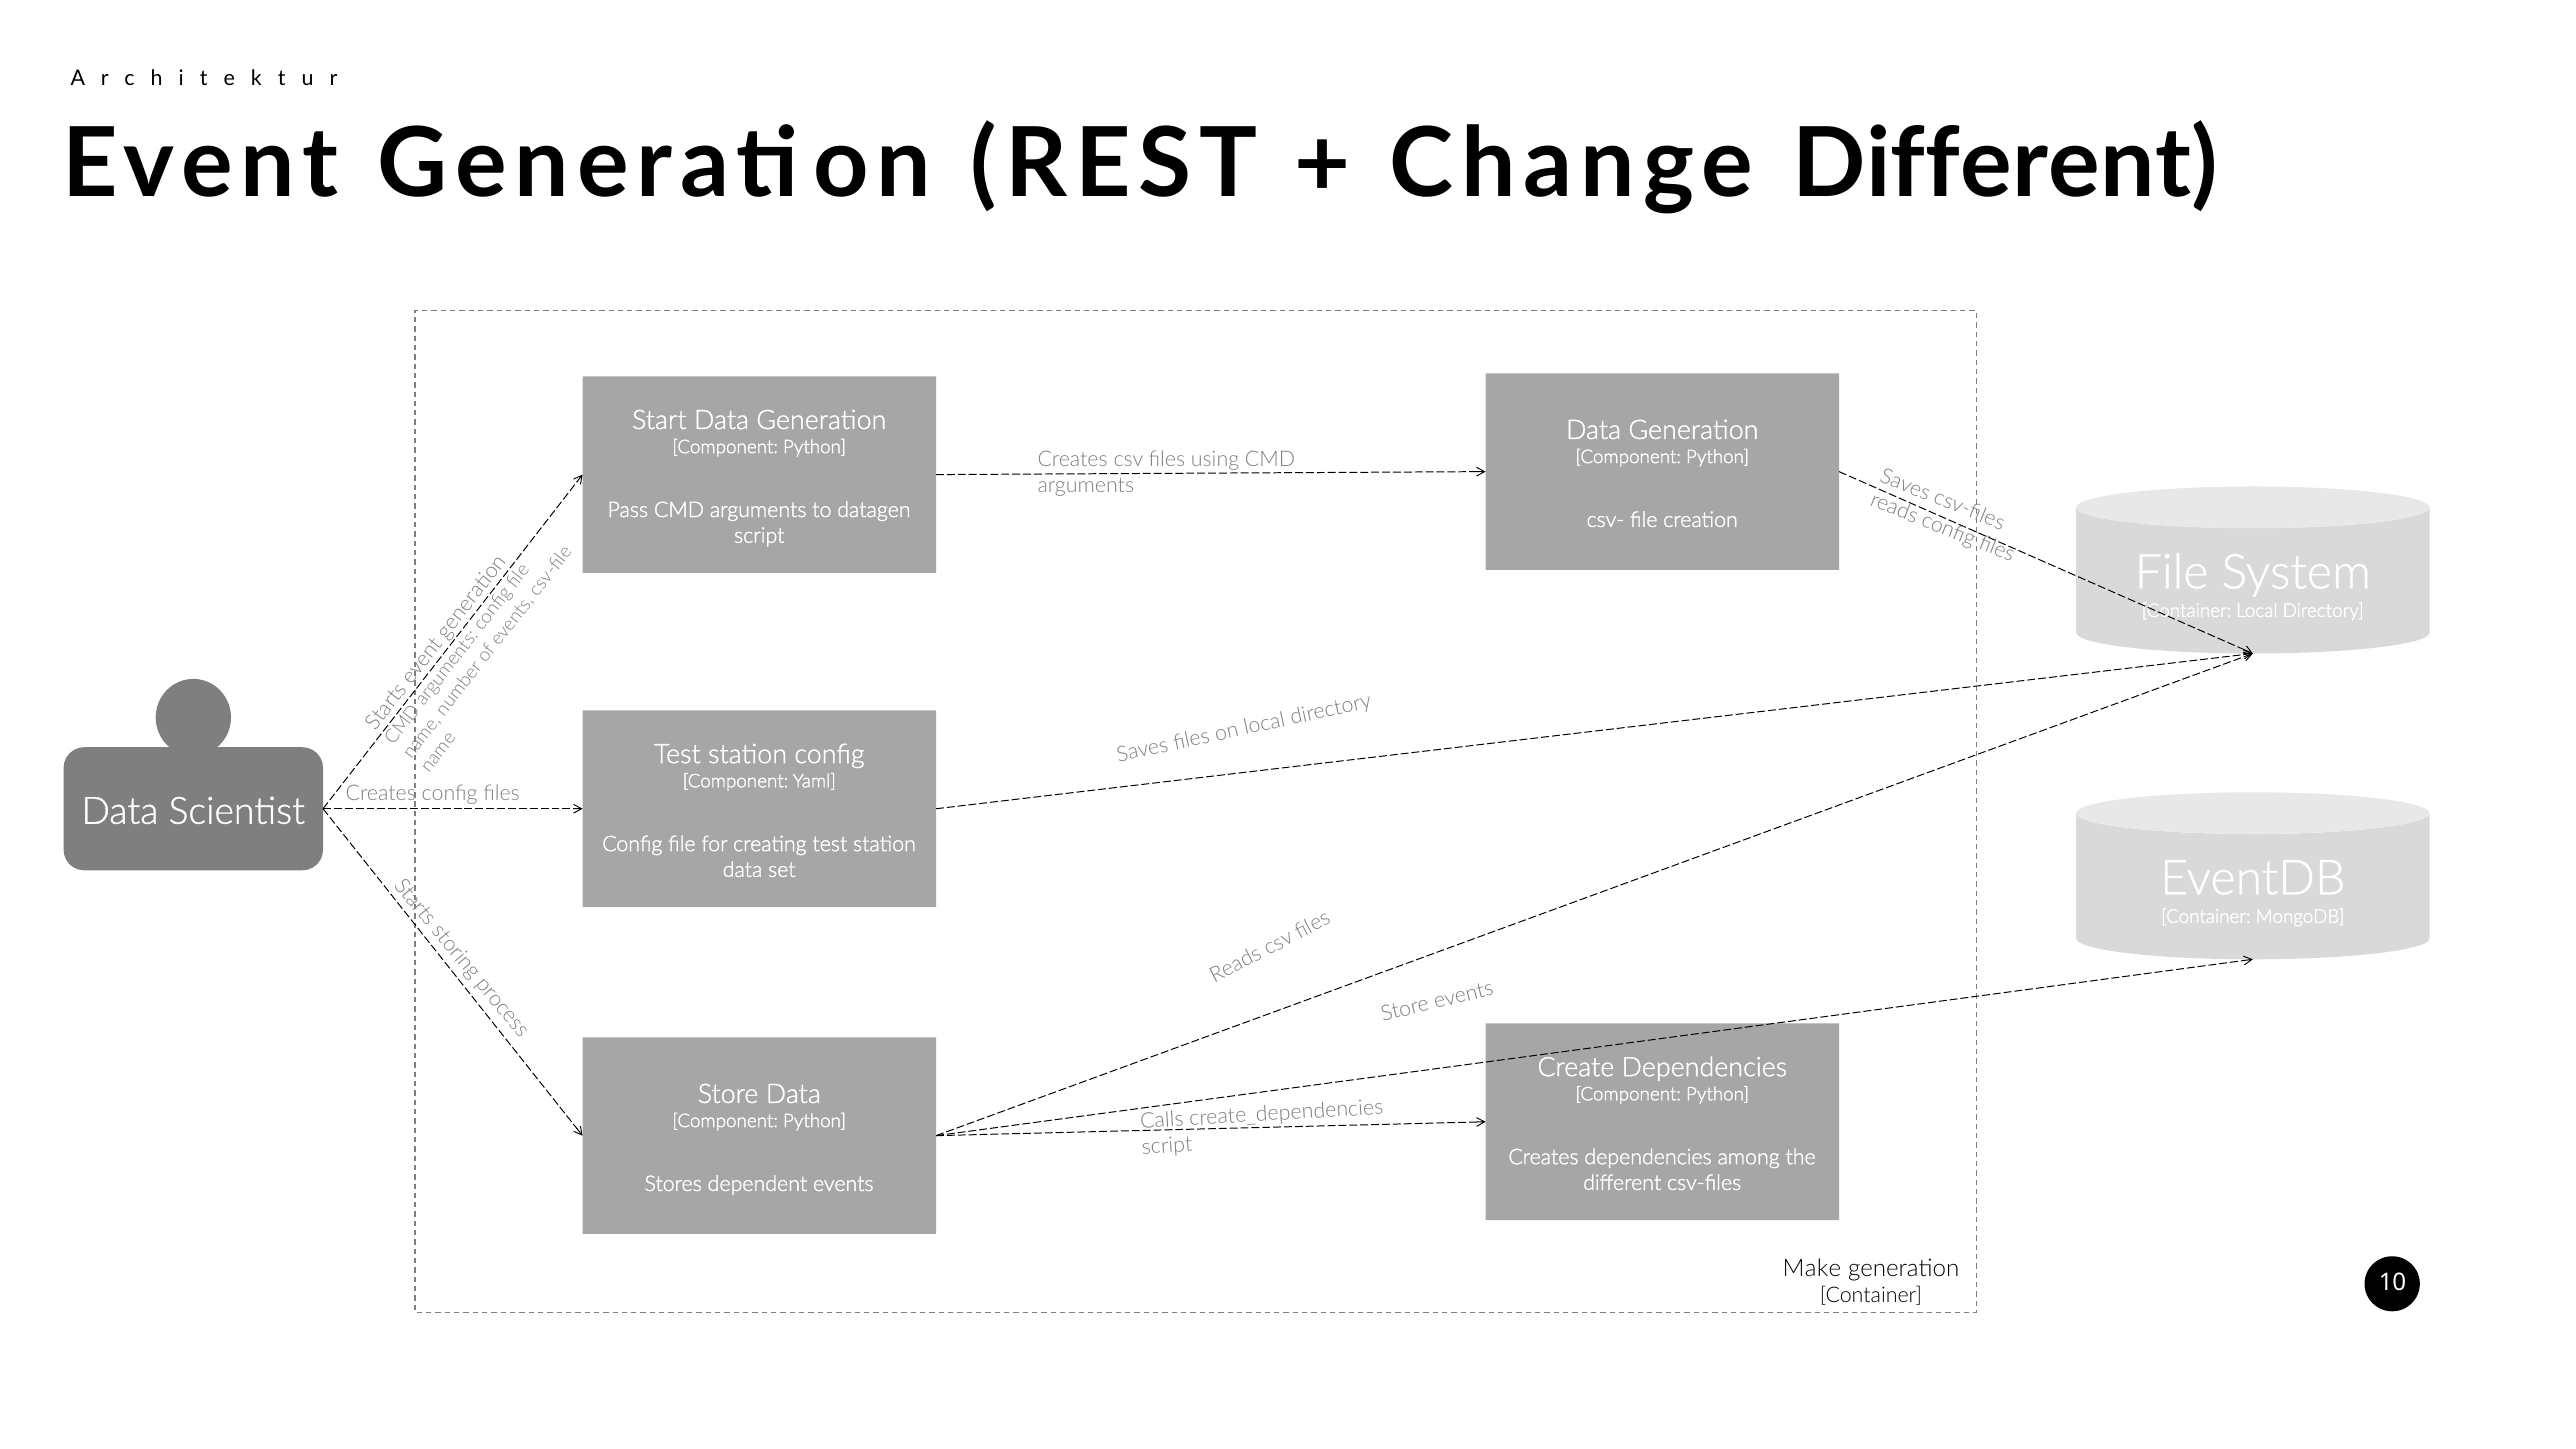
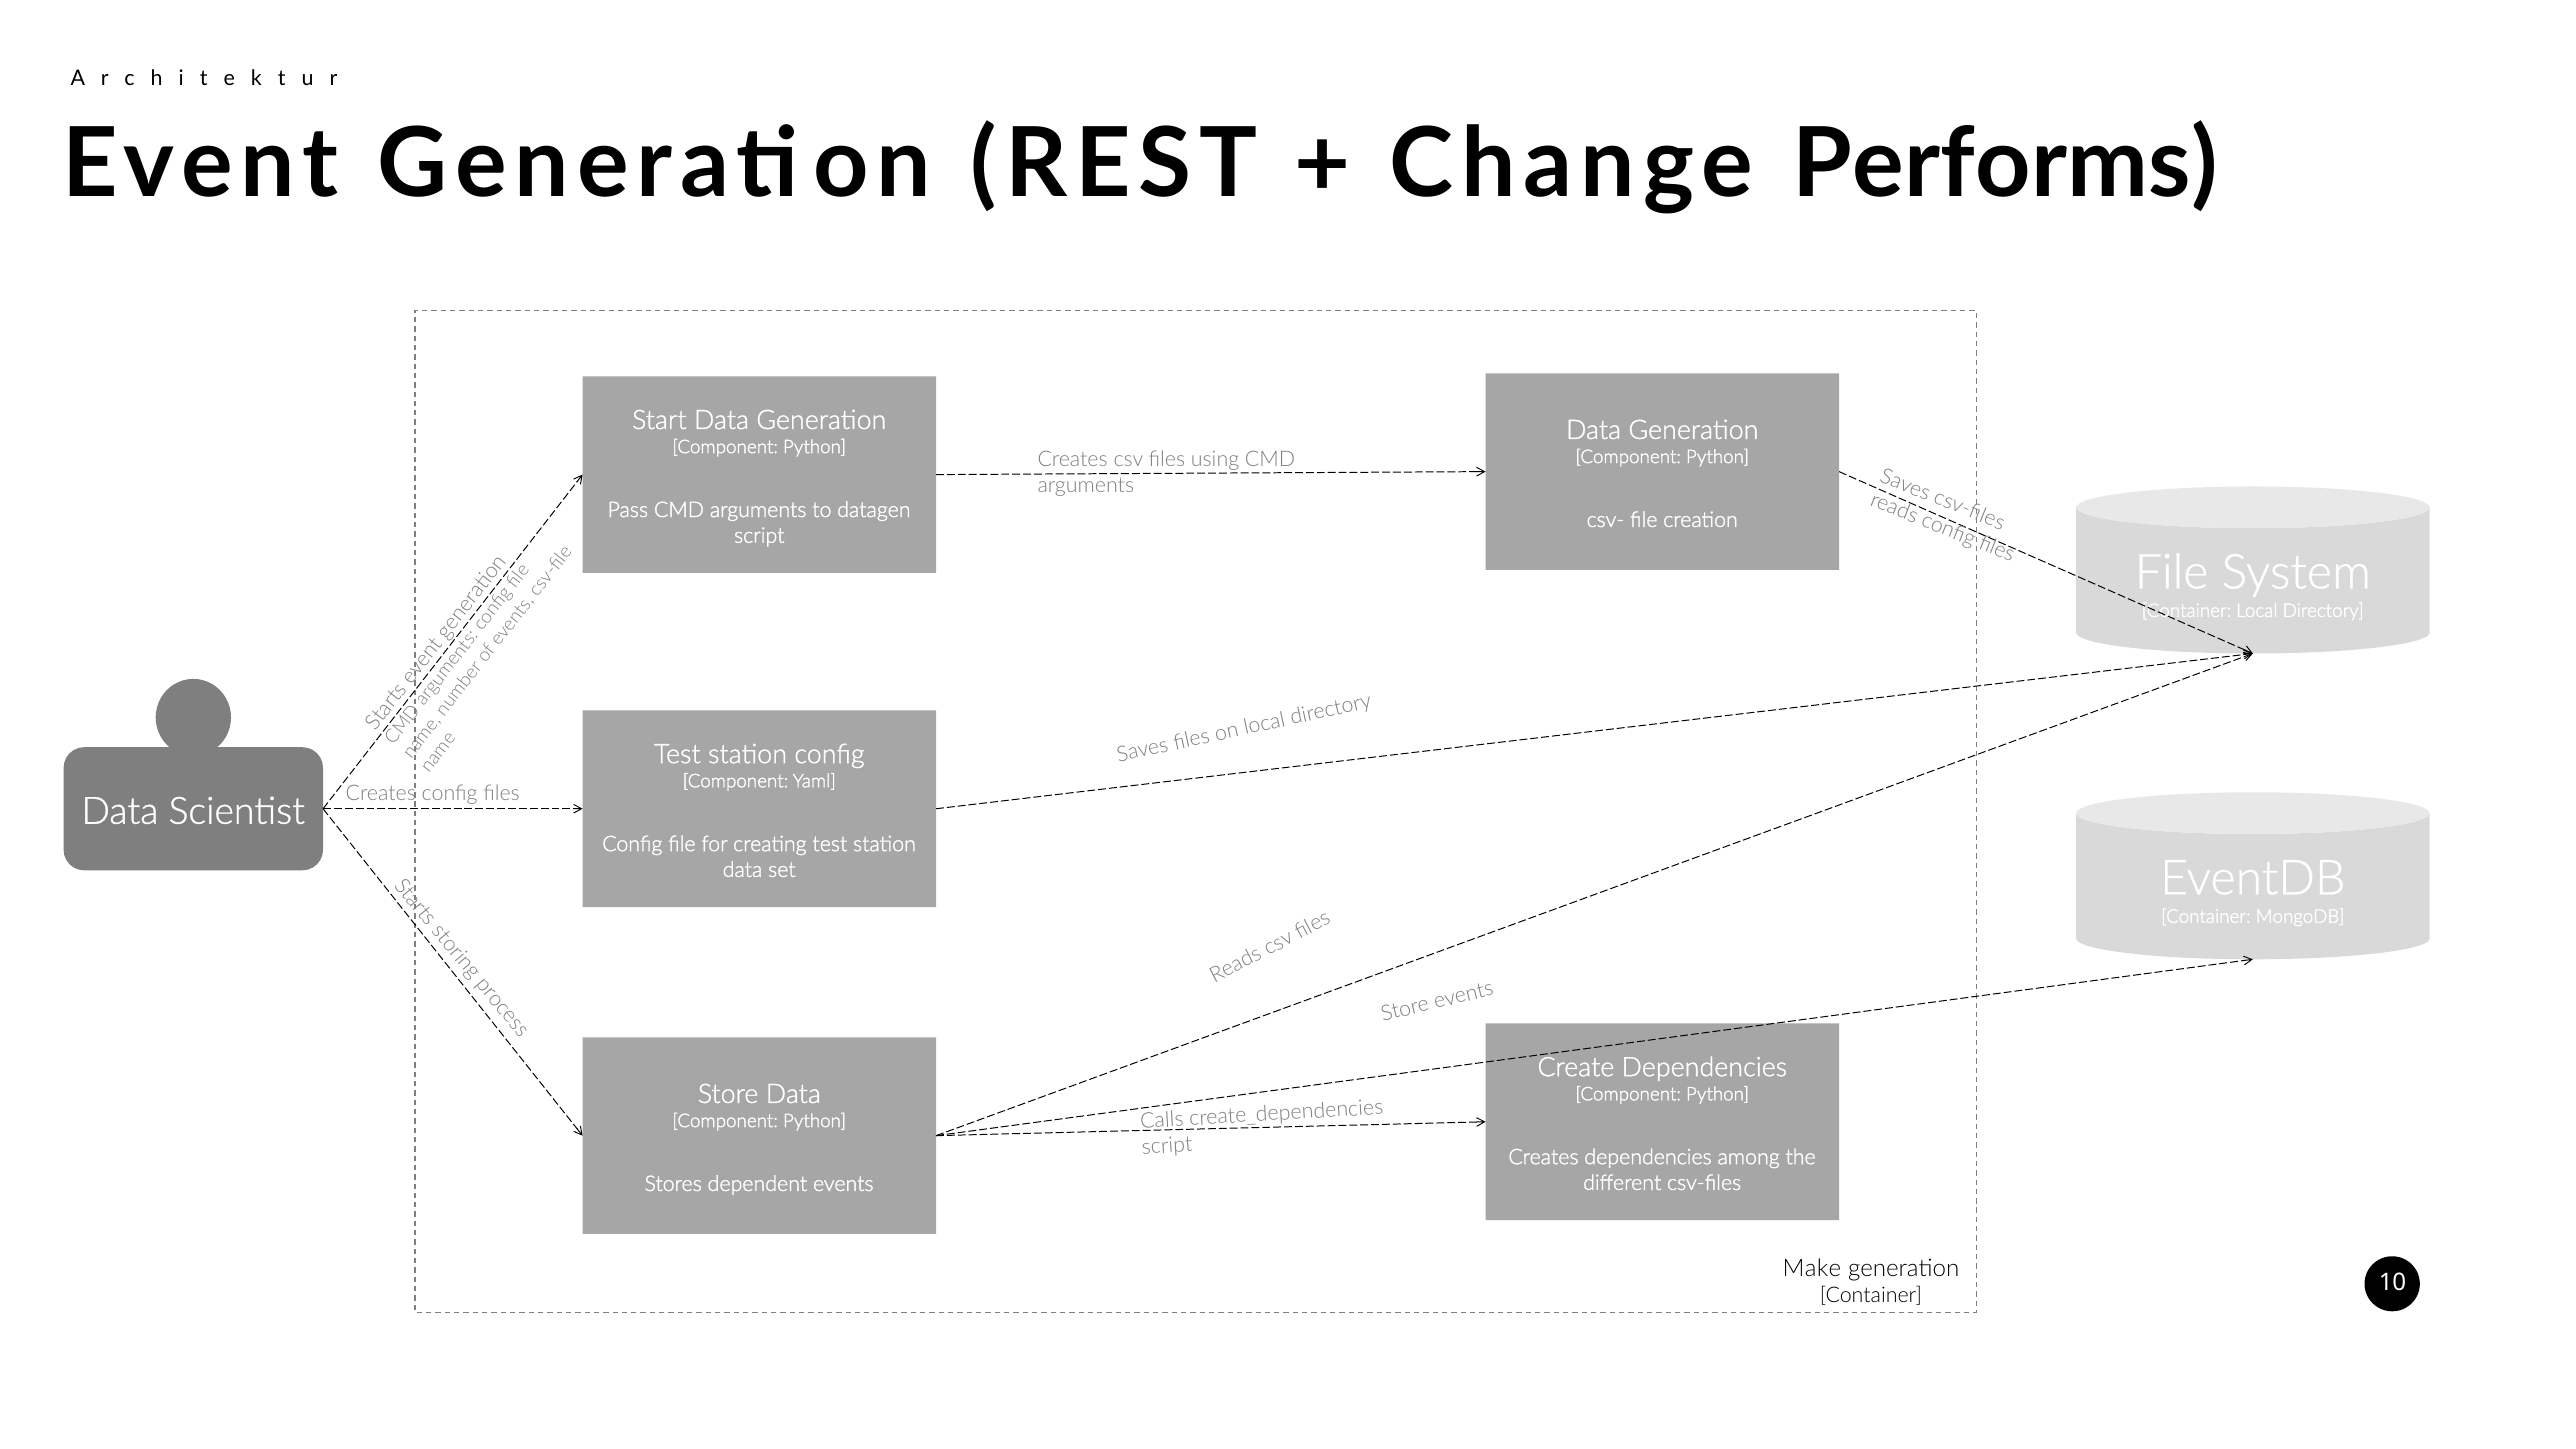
Change Different: Different -> Performs (2005, 164)
